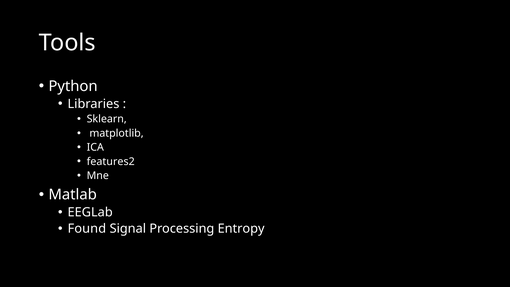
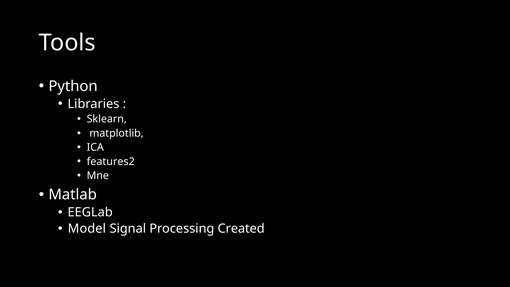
Found: Found -> Model (87, 229)
Entropy: Entropy -> Created (241, 229)
